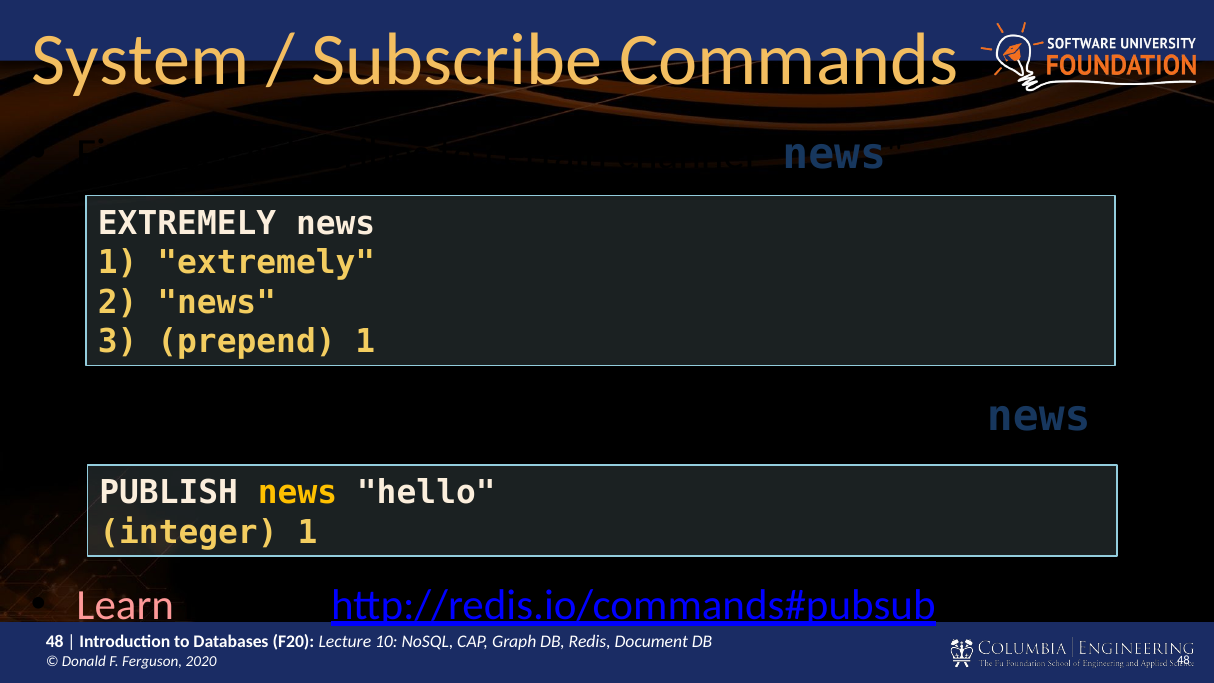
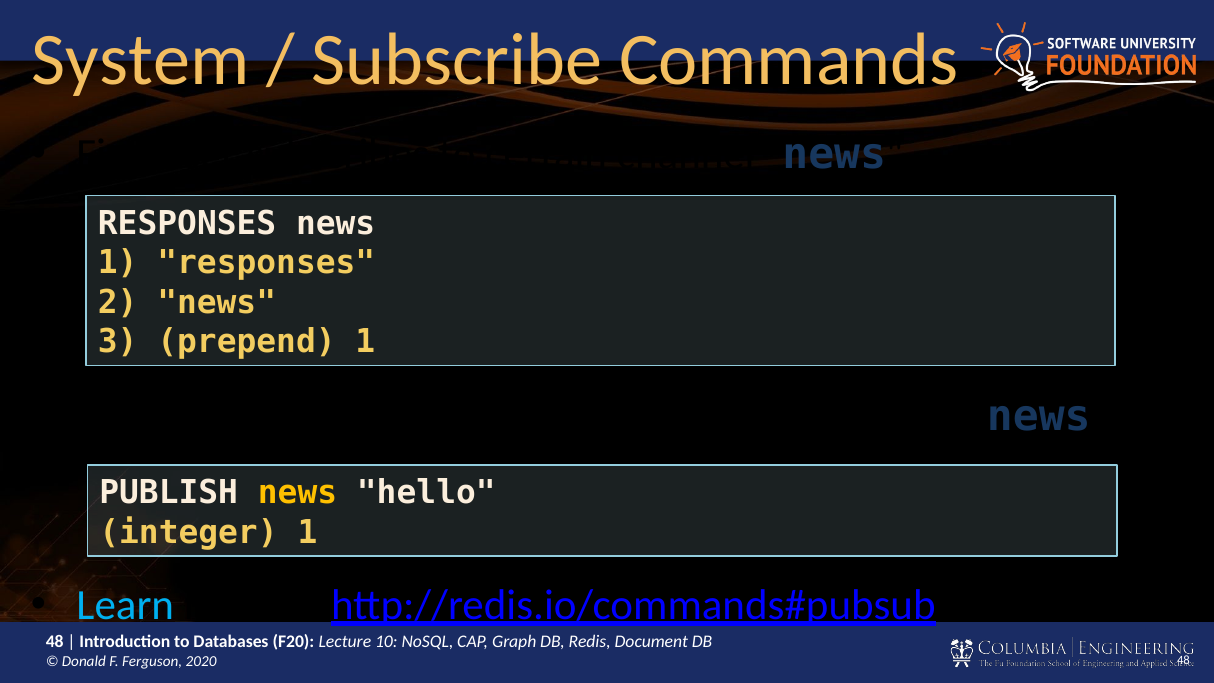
EXTREMELY: EXTREMELY -> RESPONSES (187, 224)
1 extremely: extremely -> responses (266, 263)
Learn colour: pink -> light blue (125, 605)
